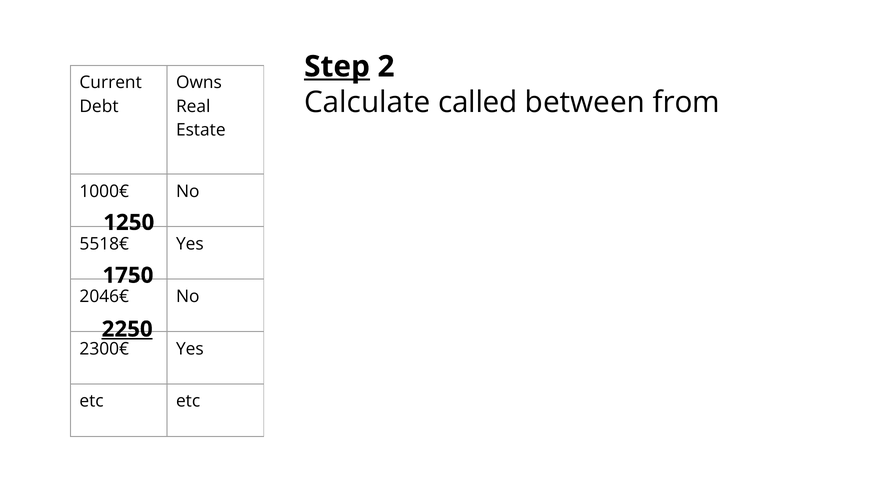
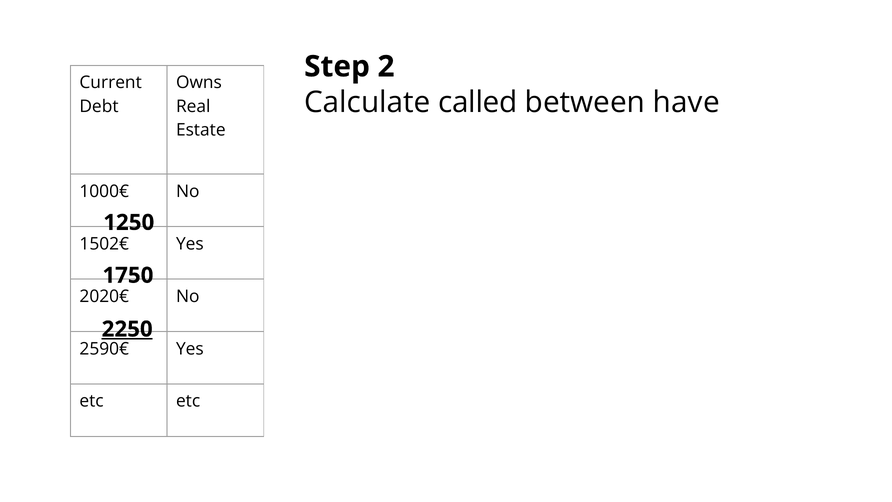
Step underline: present -> none (337, 67)
from: from -> have (686, 102)
5518€: 5518€ -> 1502€ (104, 244)
2046€: 2046€ -> 2020€ (104, 296)
2300€: 2300€ -> 2590€ (104, 349)
